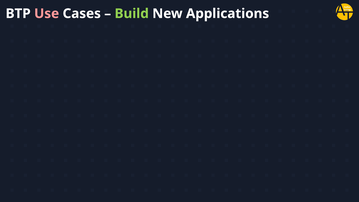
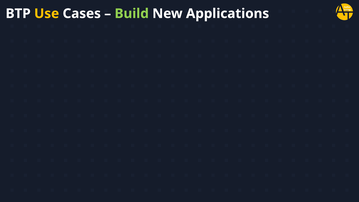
Use colour: pink -> yellow (47, 14)
